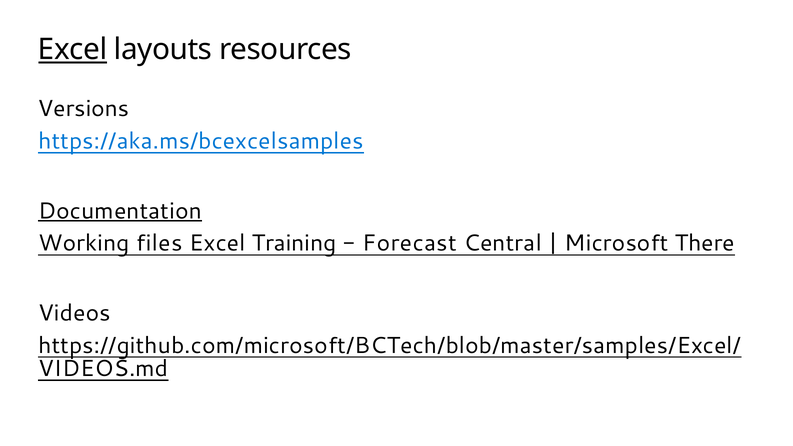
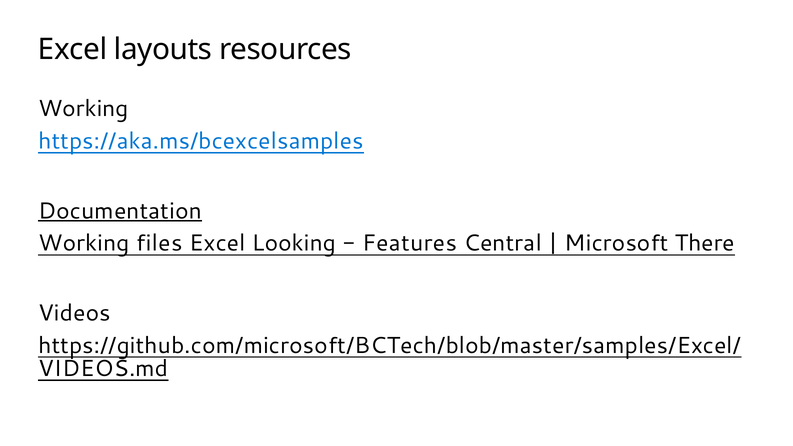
Excel underline: present -> none (73, 50)
Versions: Versions -> Working (83, 109)
Training: Training -> Looking (294, 243)
Forecast: Forecast -> Features (410, 243)
